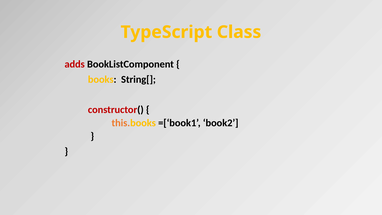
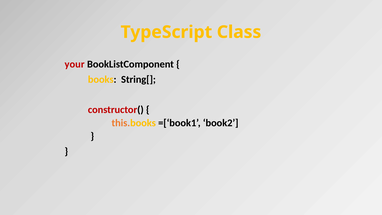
adds: adds -> your (75, 64)
